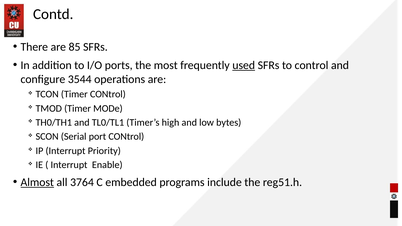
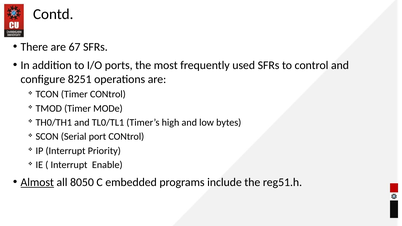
85: 85 -> 67 (75, 47)
used underline: present -> none (244, 65)
3544: 3544 -> 8251 (80, 79)
3764: 3764 -> 8050 (82, 182)
